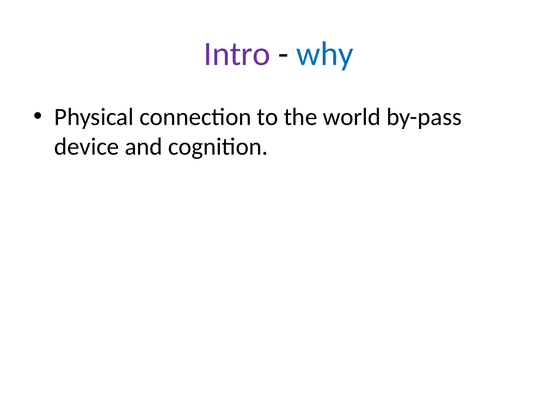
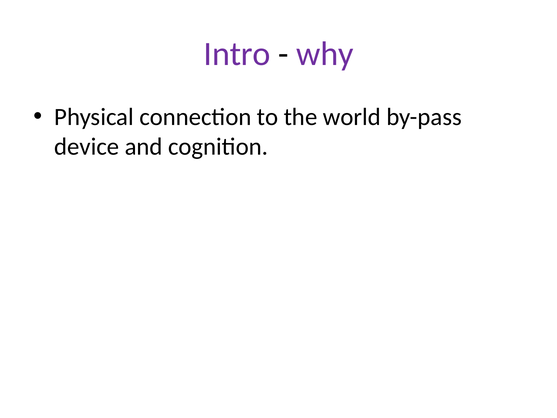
why colour: blue -> purple (325, 54)
